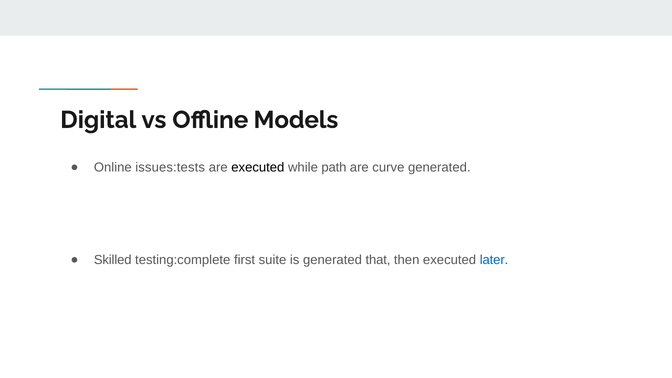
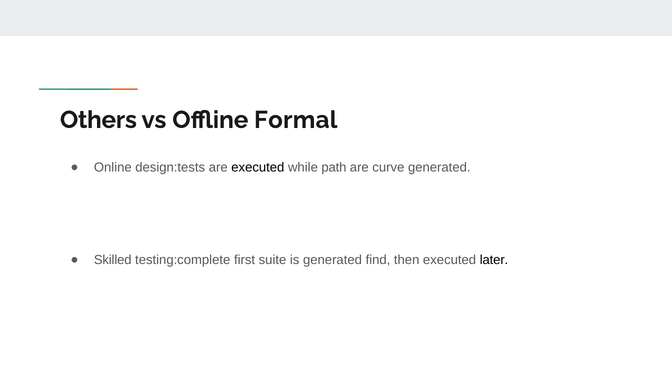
Digital: Digital -> Others (98, 120)
Models: Models -> Formal (296, 120)
issues:tests: issues:tests -> design:tests (170, 167)
that: that -> find (378, 260)
later colour: blue -> black (494, 260)
